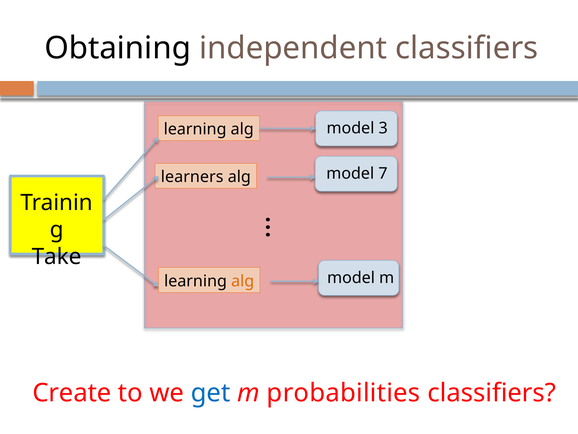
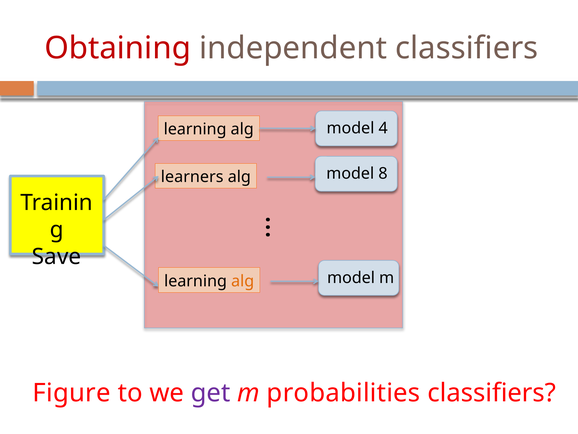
Obtaining colour: black -> red (118, 48)
3: 3 -> 4 (383, 128)
7: 7 -> 8 (383, 173)
Take: Take -> Save (57, 257)
Create: Create -> Figure (72, 393)
get colour: blue -> purple (211, 393)
